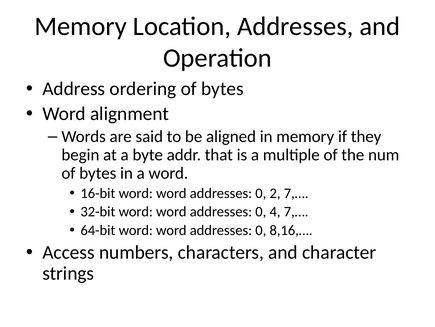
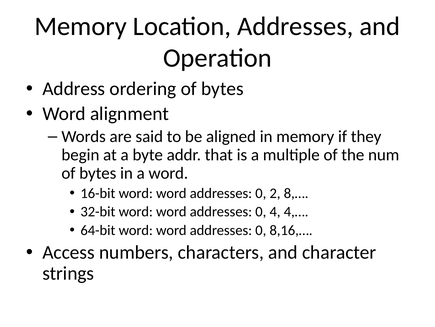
2 7,…: 7,… -> 8,… (296, 193)
4 7,…: 7,… -> 4,… (296, 211)
